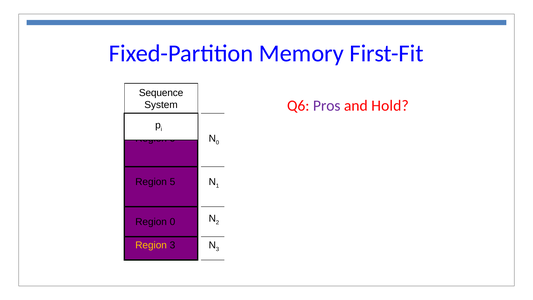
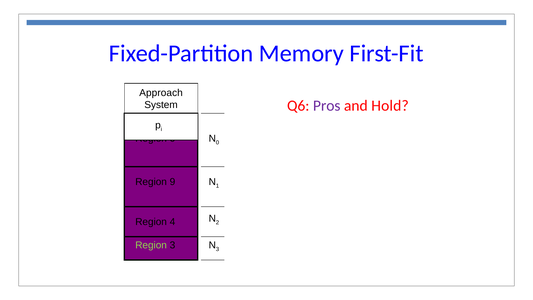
Sequence: Sequence -> Approach (161, 93)
5: 5 -> 9 (172, 182)
0: 0 -> 4 (172, 222)
Region colour: yellow -> light green (151, 245)
